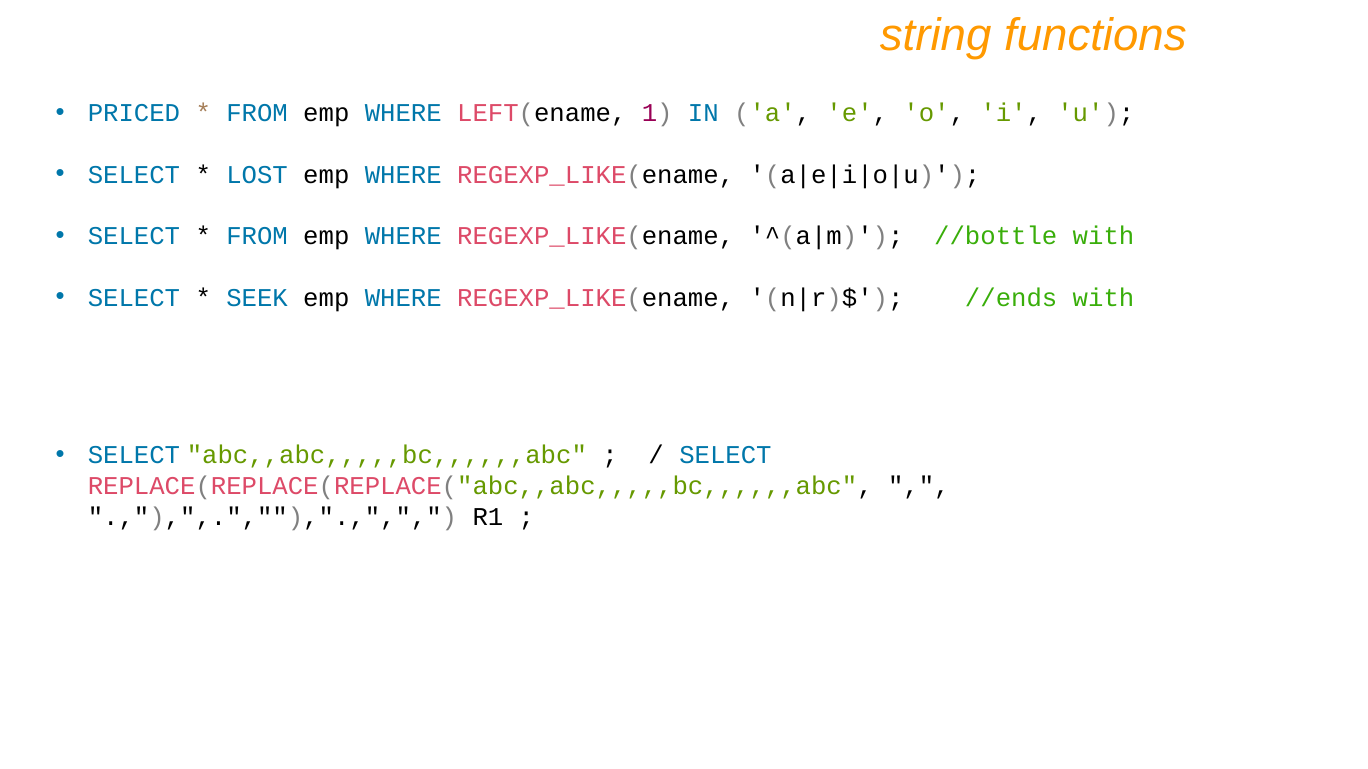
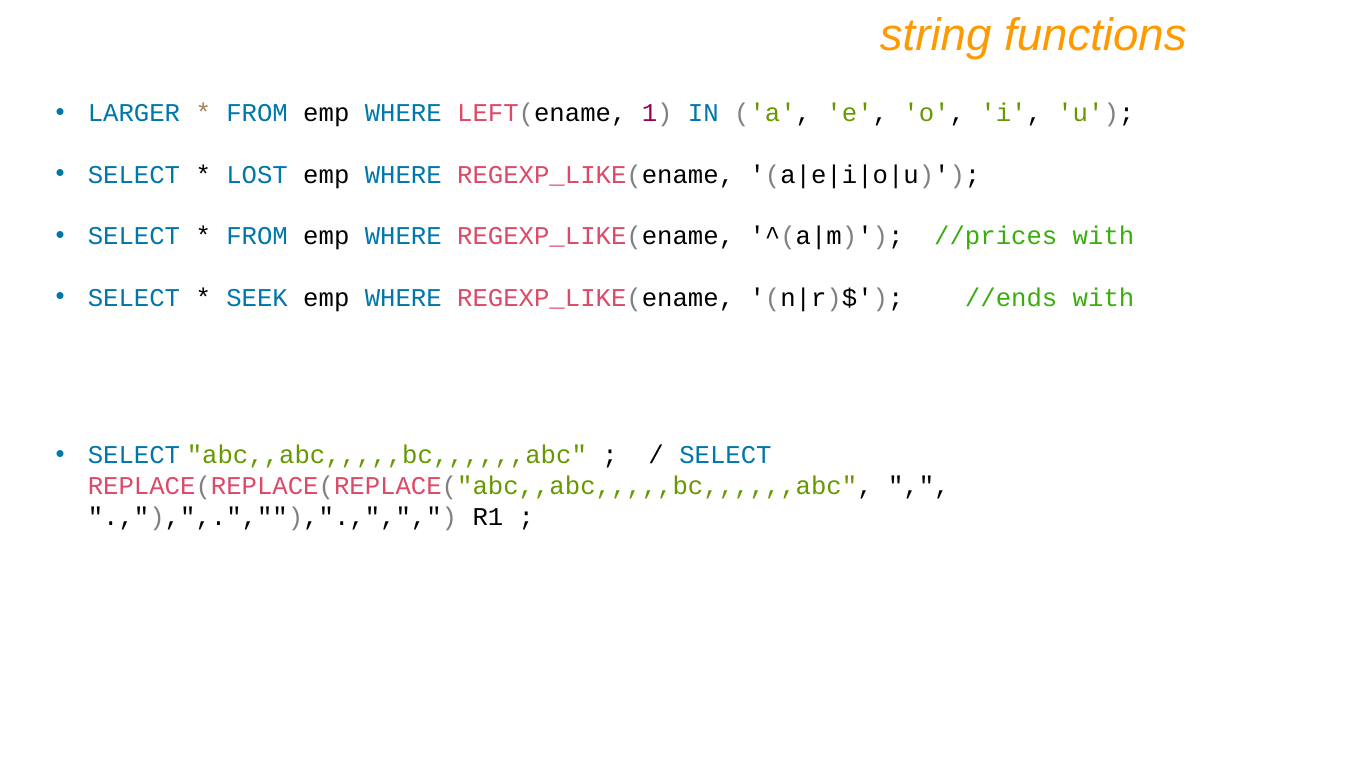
PRICED: PRICED -> LARGER (134, 113)
//bottle: //bottle -> //prices (996, 236)
